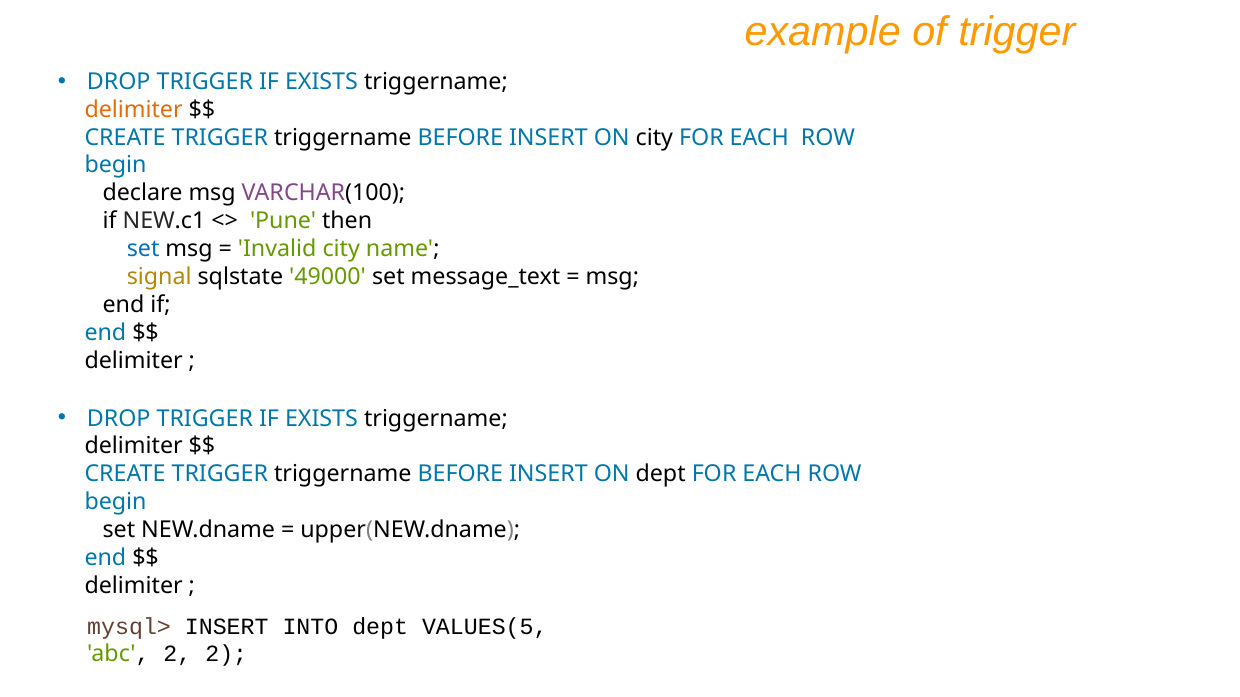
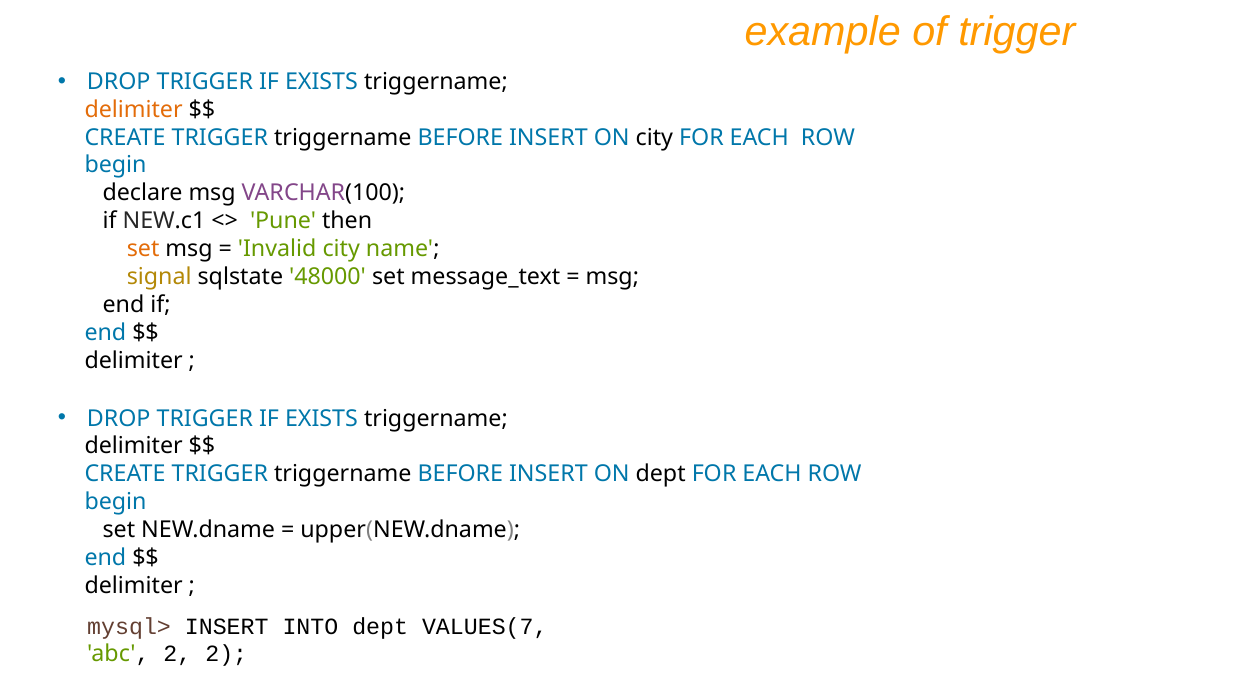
set colour: blue -> orange (143, 249)
49000: 49000 -> 48000 (328, 277)
VALUES(5: VALUES(5 -> VALUES(7 (485, 627)
